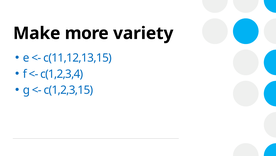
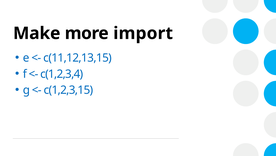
variety: variety -> import (143, 33)
